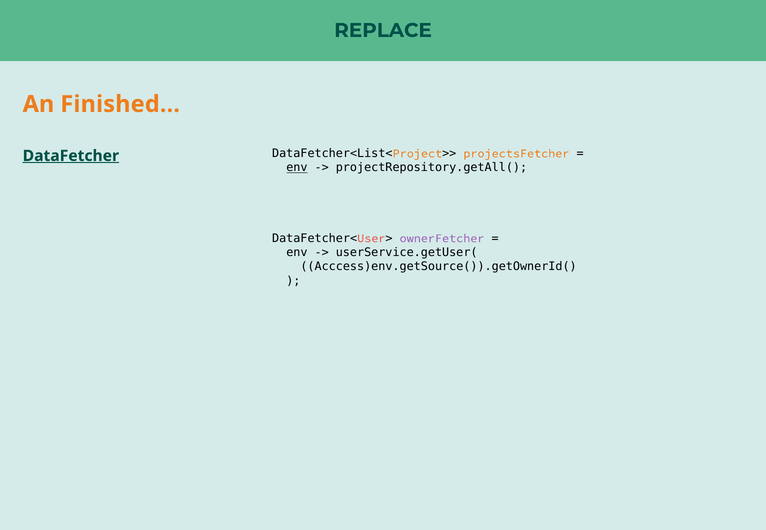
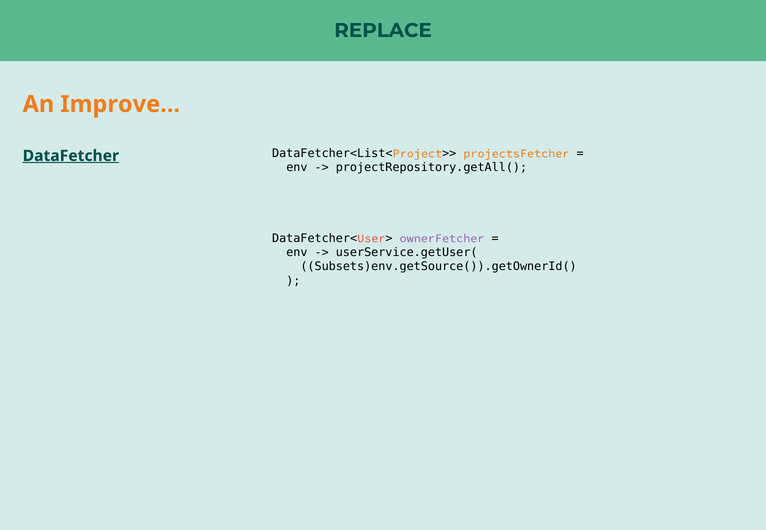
Finished: Finished -> Improve (120, 104)
env underline: present -> none (297, 168)
Acccess)env.getSource()).getOwnerId(: Acccess)env.getSource()).getOwnerId( -> Subsets)env.getSource()).getOwnerId( (439, 267)
